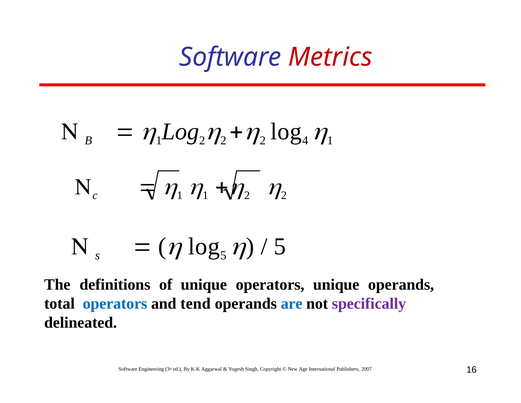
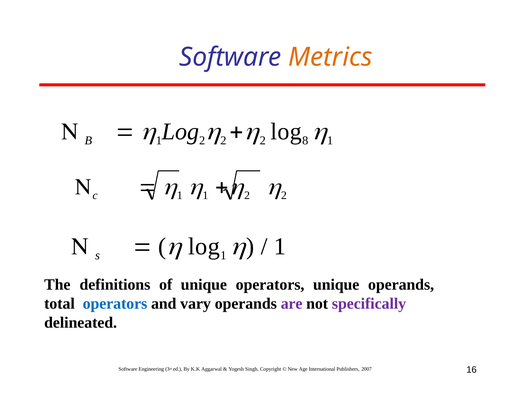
Metrics colour: red -> orange (330, 57)
4: 4 -> 8 (305, 140)
5: 5 -> 1 (280, 246)
5: 5 -> 1 (223, 255)
tend: tend -> vary (196, 303)
are colour: blue -> purple (292, 303)
